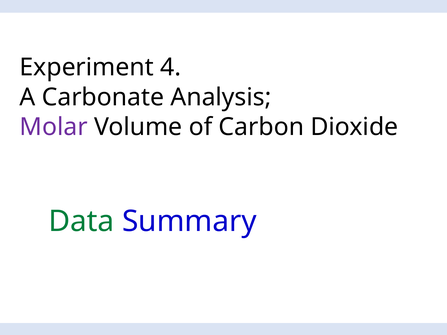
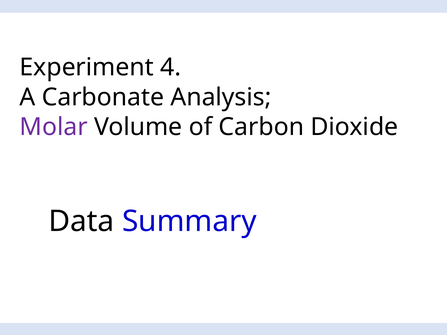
Data colour: green -> black (81, 221)
